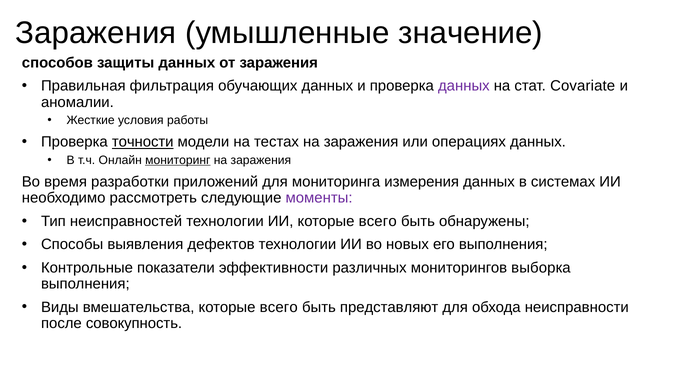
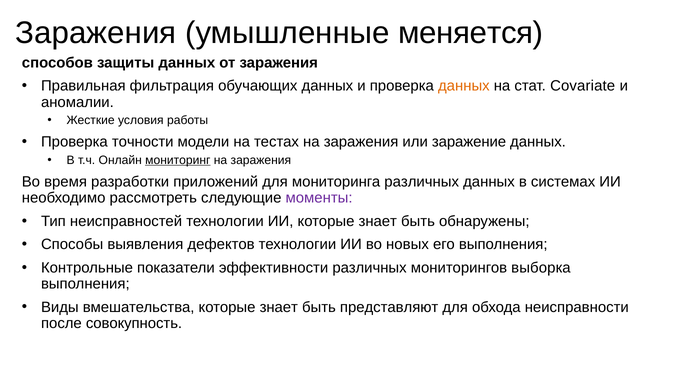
значение: значение -> меняется (471, 33)
данных colour: purple -> orange (464, 86)
точности underline: present -> none (143, 142)
операциях: операциях -> заражение (469, 142)
мониторинга измерения: измерения -> различных (422, 182)
ИИ которые всего: всего -> знает (378, 221)
вмешательства которые всего: всего -> знает (279, 307)
